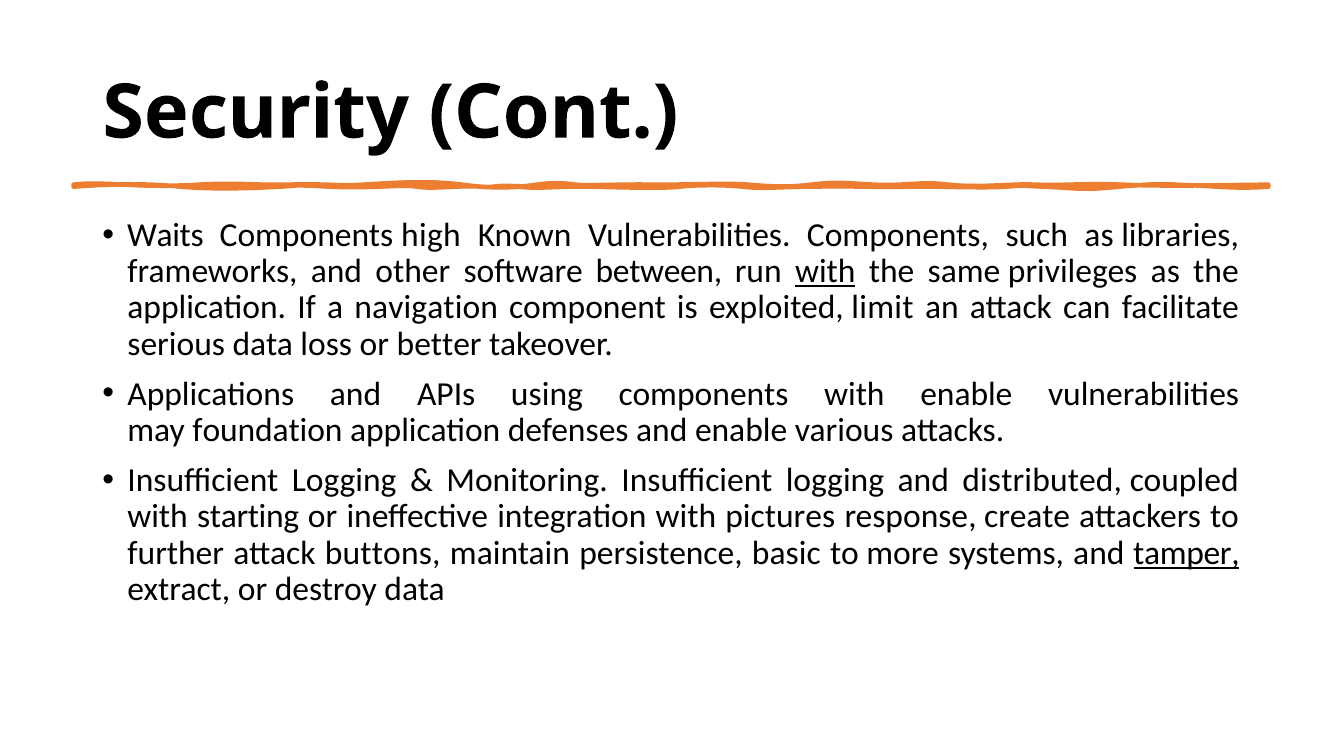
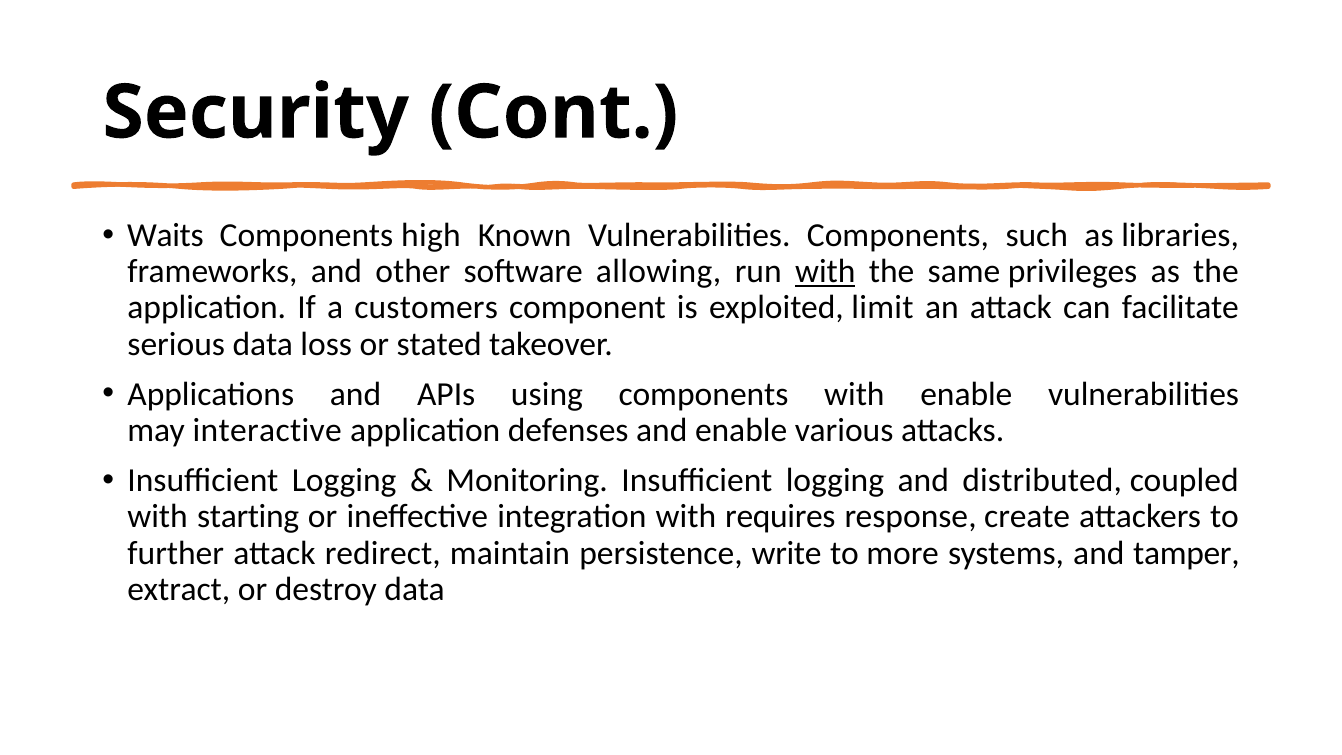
between: between -> allowing (659, 272)
navigation: navigation -> customers (426, 308)
better: better -> stated (439, 344)
foundation: foundation -> interactive (267, 430)
pictures: pictures -> requires (780, 517)
buttons: buttons -> redirect (383, 553)
basic: basic -> write (787, 553)
tamper underline: present -> none (1186, 553)
